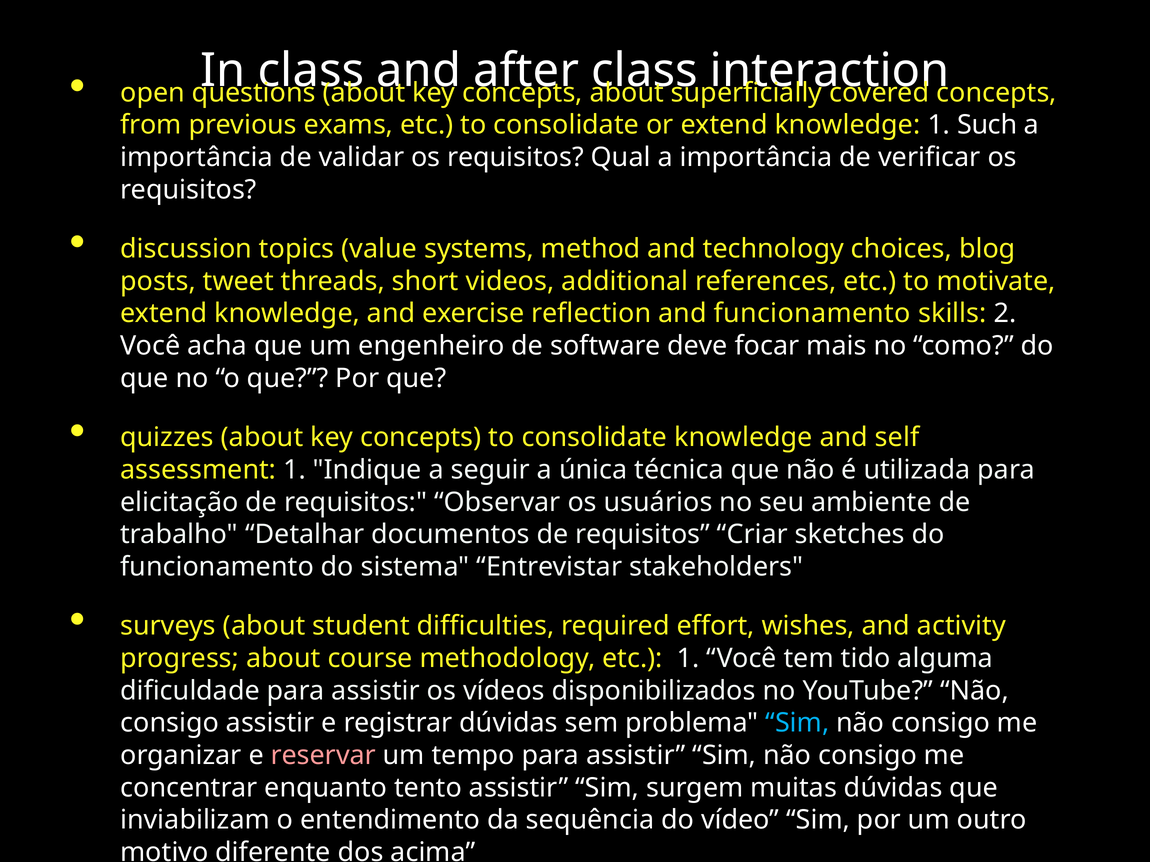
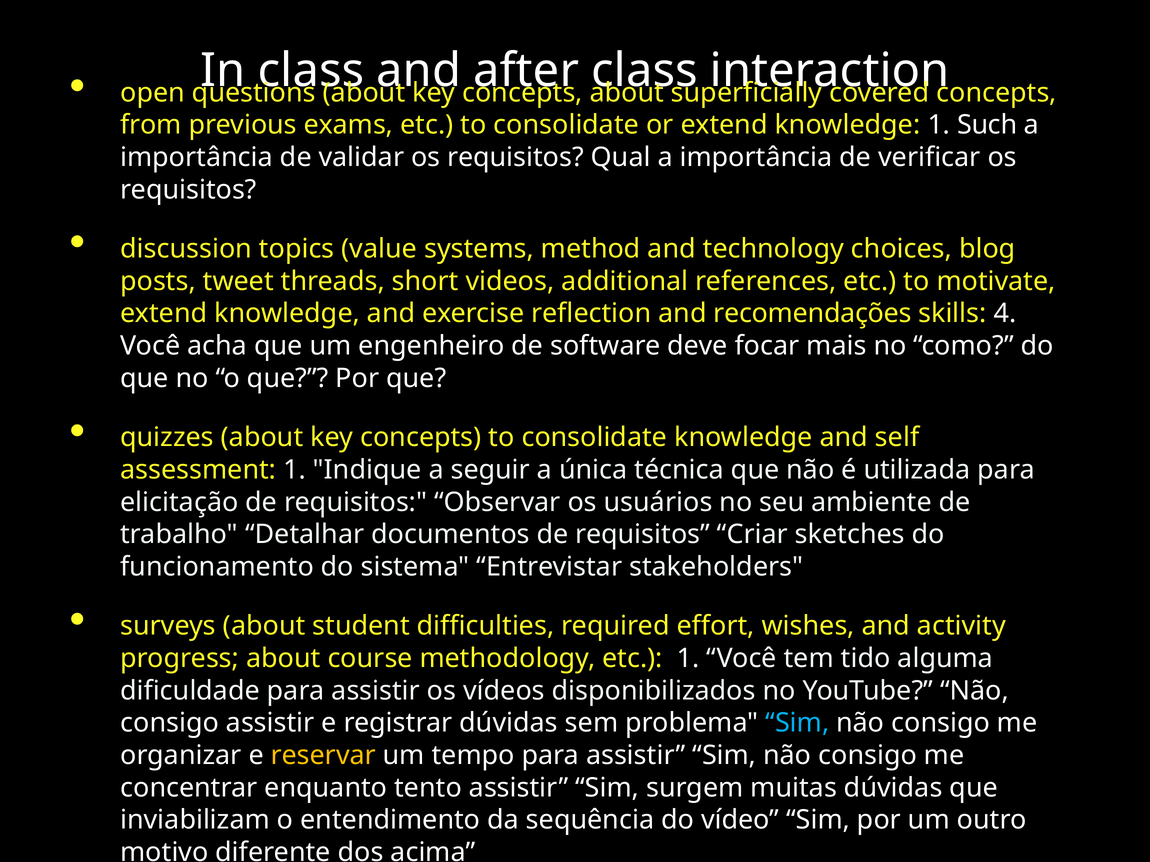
and funcionamento: funcionamento -> recomendações (813, 314)
2: 2 -> 4 (1005, 314)
reservar colour: pink -> yellow (323, 756)
